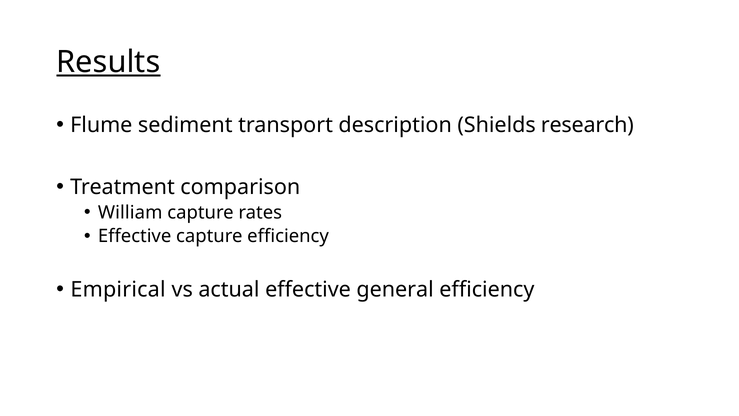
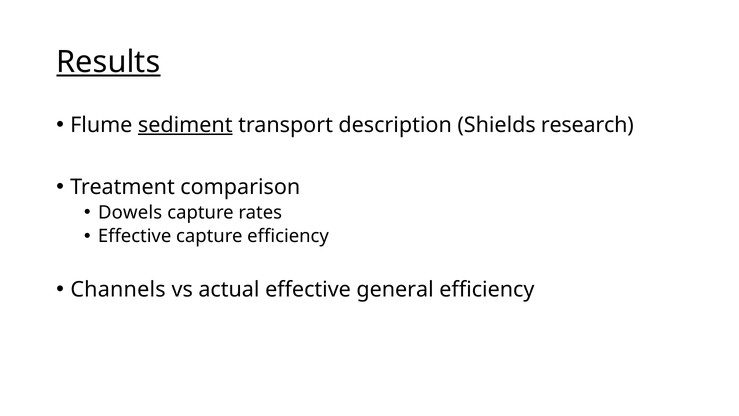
sediment underline: none -> present (185, 125)
William: William -> Dowels (130, 212)
Empirical: Empirical -> Channels (118, 289)
